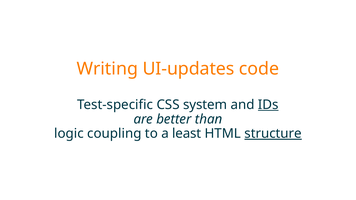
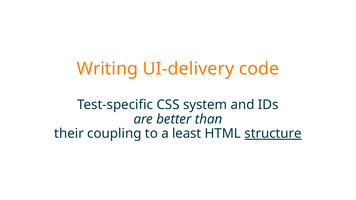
UI-updates: UI-updates -> UI-delivery (188, 69)
IDs underline: present -> none (268, 105)
logic: logic -> their (69, 134)
